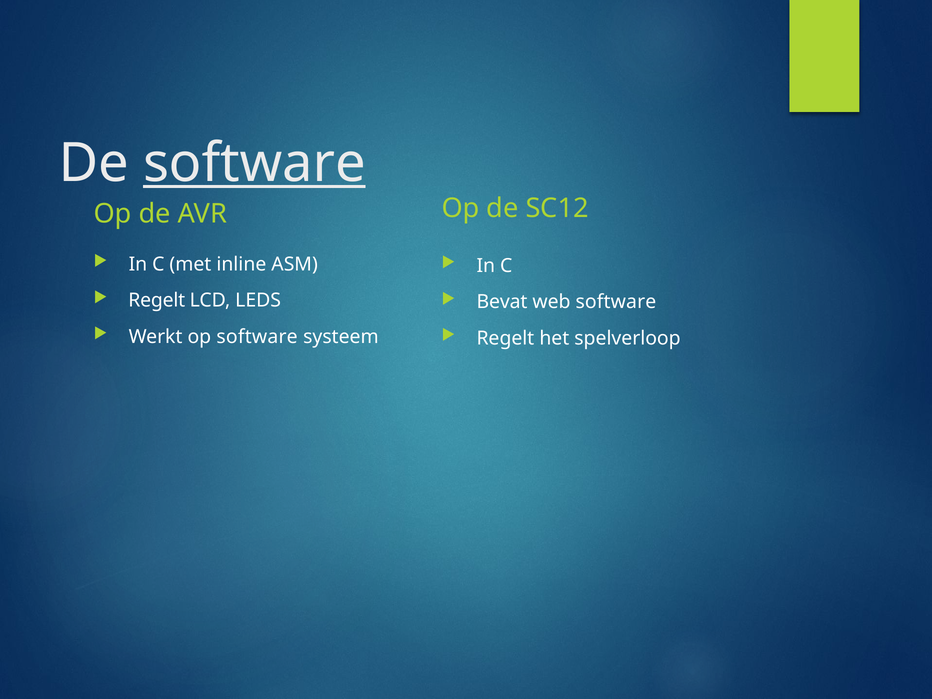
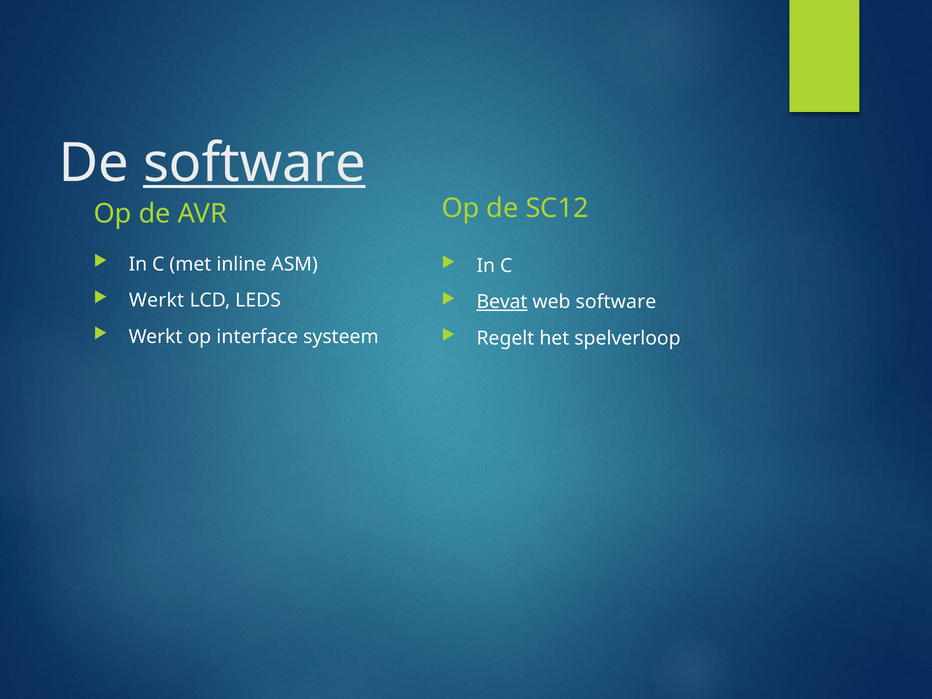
Regelt: Regelt -> Werkt (157, 300)
Bevat underline: none -> present (502, 302)
op software: software -> interface (257, 337)
